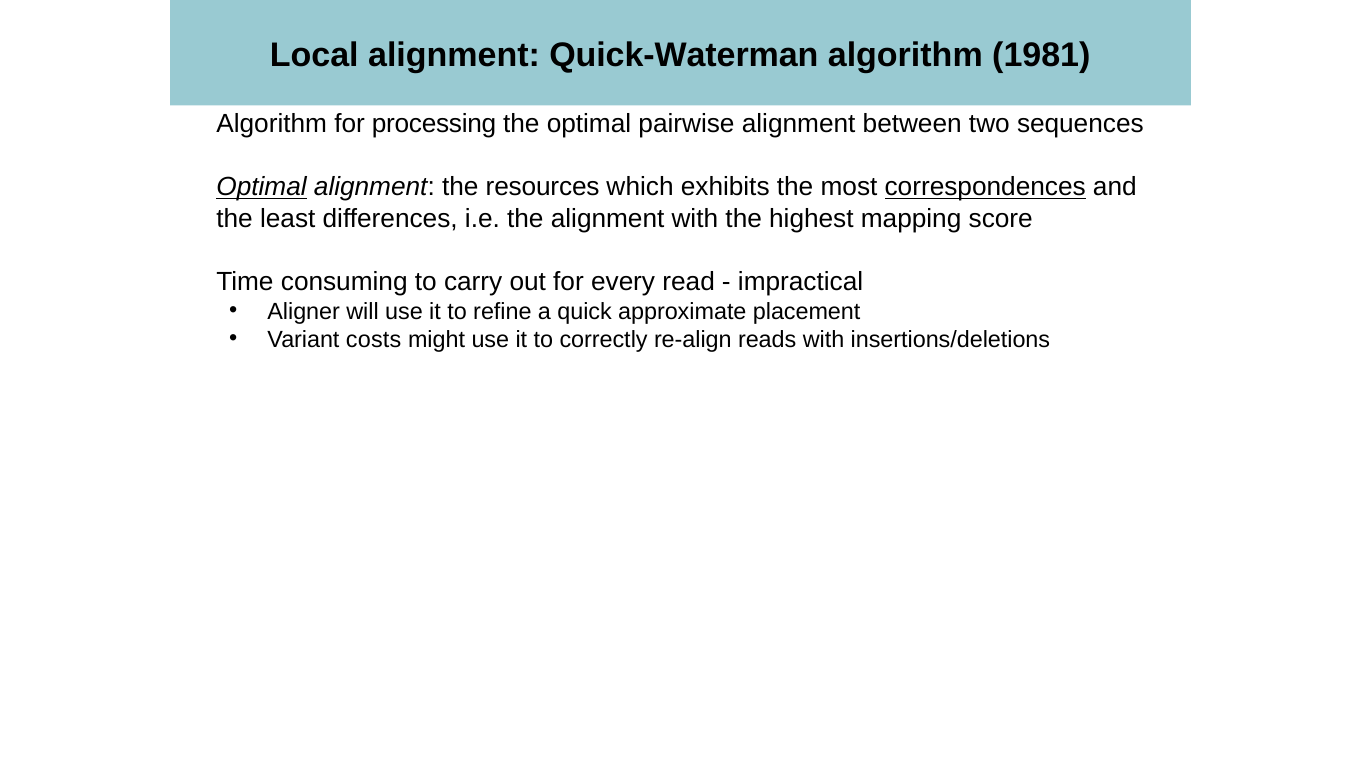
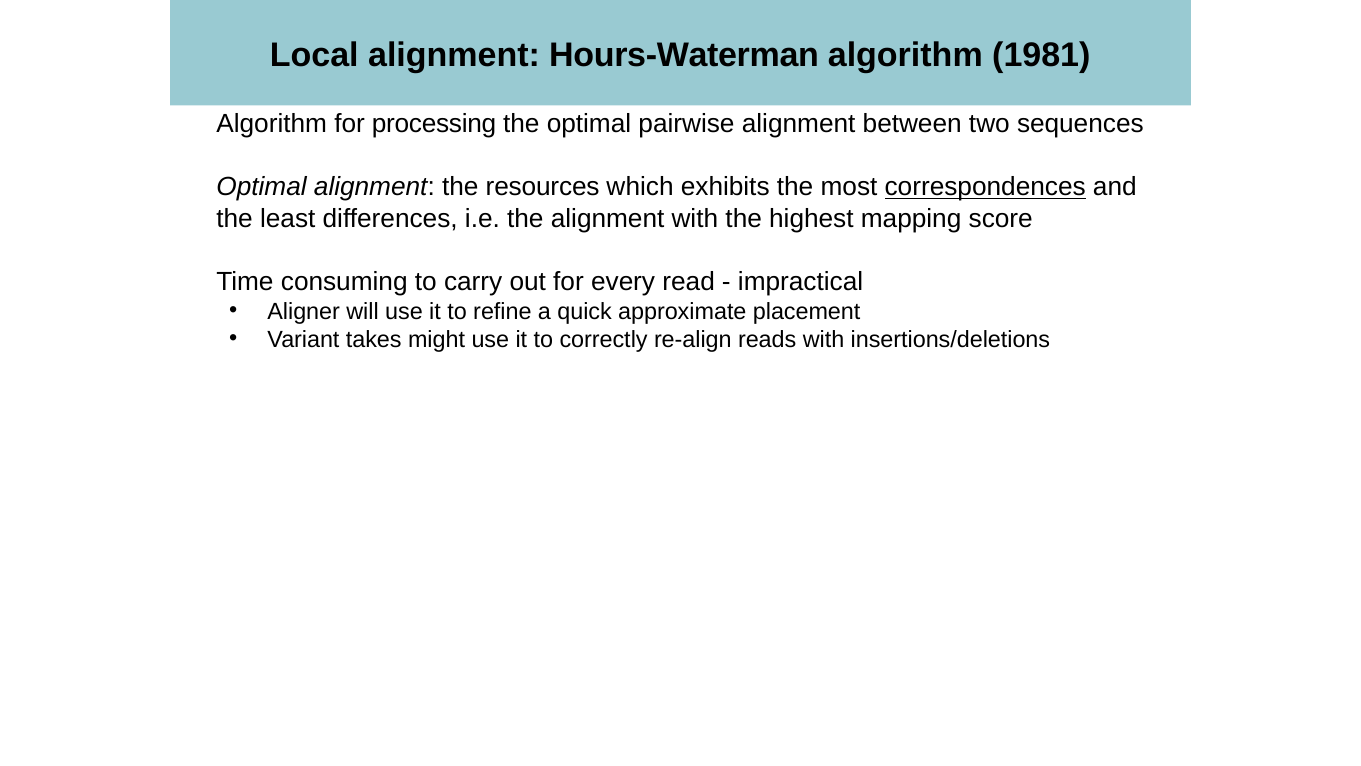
Quick-Waterman: Quick-Waterman -> Hours-Waterman (684, 55)
Optimal underline: present -> none (262, 187)
costs: costs -> takes (374, 339)
